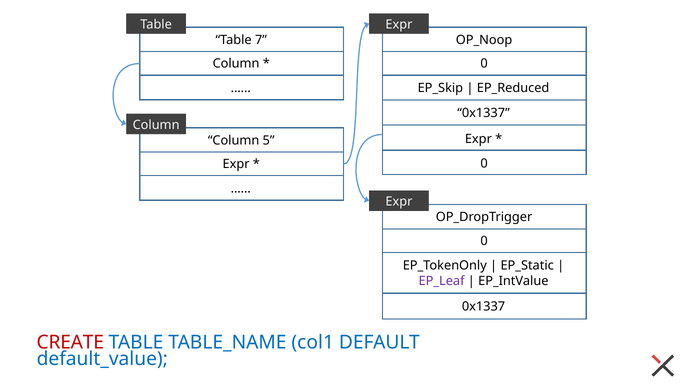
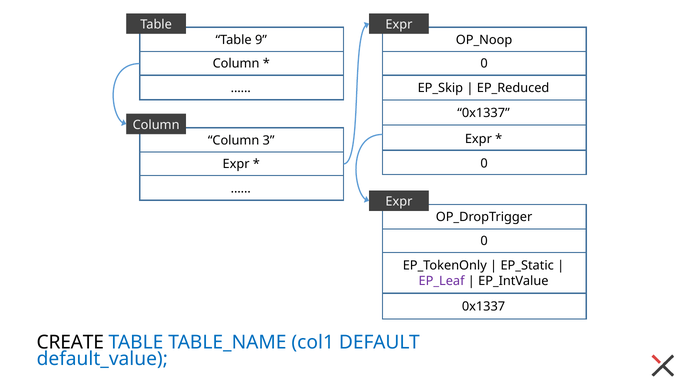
7: 7 -> 9 (261, 40)
5: 5 -> 3 (269, 140)
CREATE colour: red -> black (70, 342)
